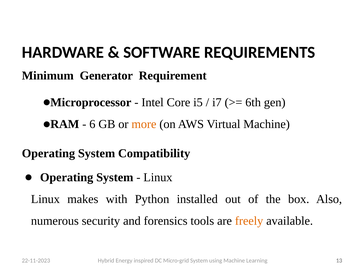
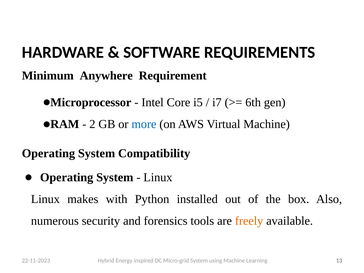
Generator: Generator -> Anywhere (106, 76)
6: 6 -> 2 (92, 124)
more colour: orange -> blue (144, 124)
